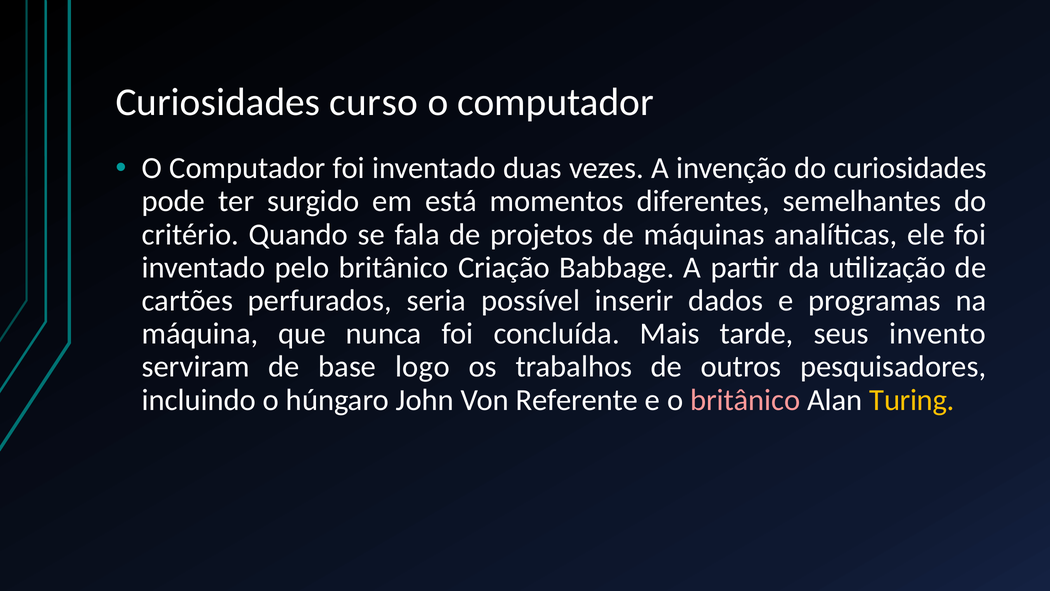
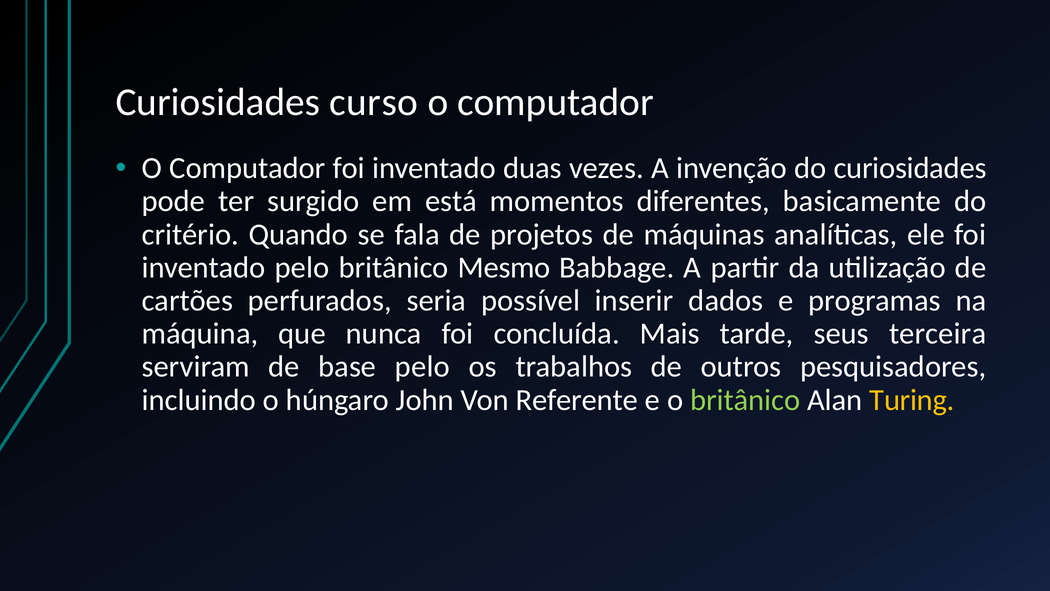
semelhantes: semelhantes -> basicamente (862, 201)
Criação: Criação -> Mesmo (504, 267)
invento: invento -> terceira (938, 334)
base logo: logo -> pelo (422, 367)
britânico colour: pink -> light green (745, 400)
